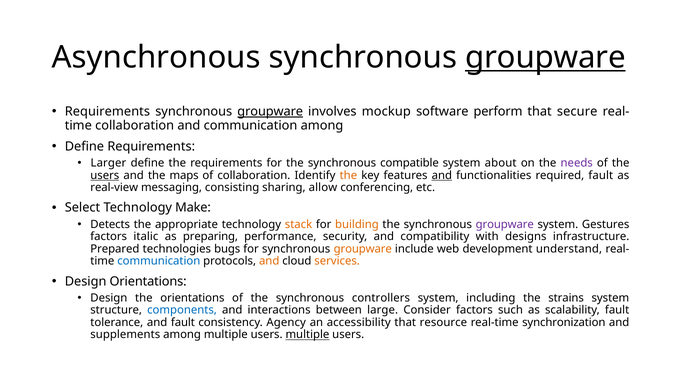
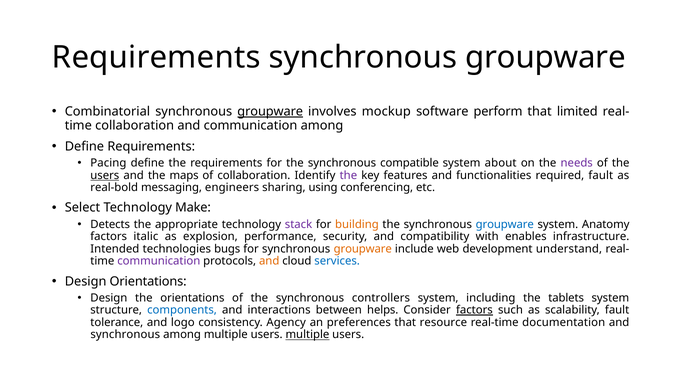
Asynchronous: Asynchronous -> Requirements (156, 57)
groupware underline: present -> none (545, 57)
Requirements: Requirements -> Combinatorial (107, 112)
secure: secure -> limited (577, 112)
Larger: Larger -> Pacing (108, 163)
the colour: orange -> purple (348, 175)
and underline: present -> none (442, 175)
real-view: real-view -> real-bold (114, 187)
consisting: consisting -> engineers (232, 187)
allow: allow -> using (323, 187)
stack colour: orange -> purple (299, 224)
groupware colour: purple -> blue (505, 224)
Gestures: Gestures -> Anatomy (606, 224)
preparing: preparing -> explosion (210, 236)
designs: designs -> enables (526, 236)
Prepared: Prepared -> Intended (115, 249)
communication colour: blue -> purple (159, 261)
services colour: orange -> blue (337, 261)
strains: strains -> tablets (566, 298)
large: large -> helps (383, 310)
factors underline: none -> present (474, 310)
and fault: fault -> logo (183, 322)
accessibility: accessibility -> preferences (359, 322)
synchronization: synchronization -> documentation (564, 322)
supplements: supplements -> synchronous (125, 334)
